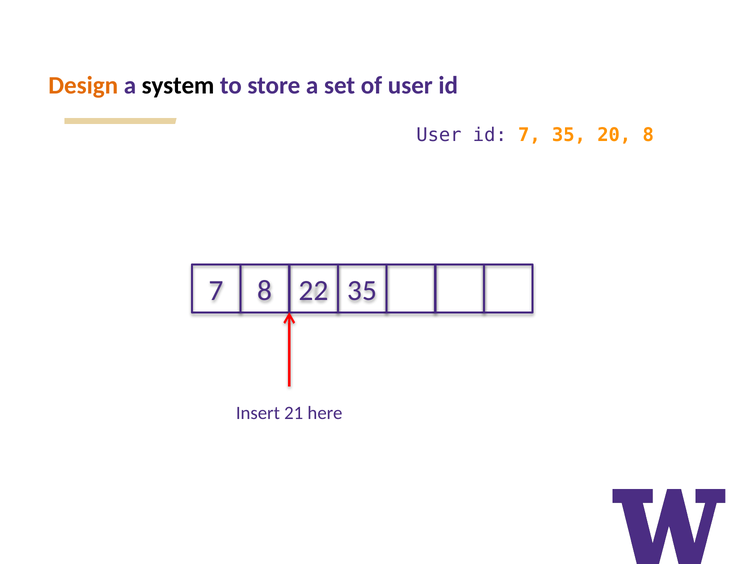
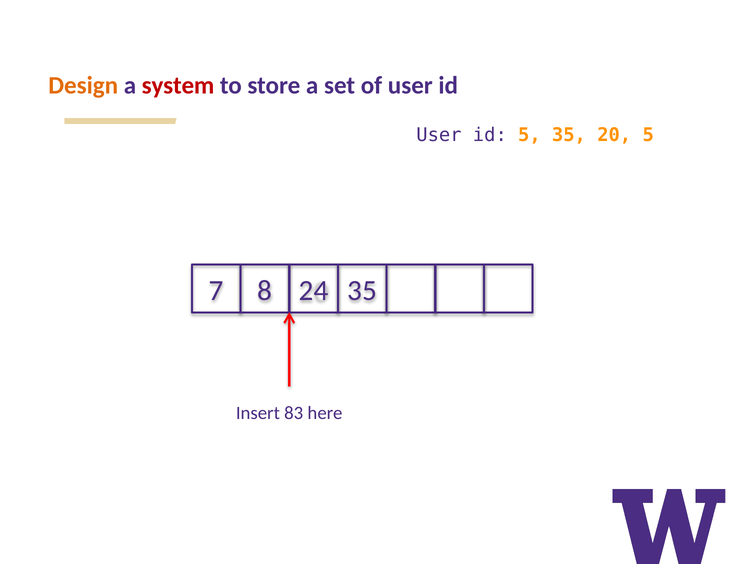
system colour: black -> red (178, 85)
id 7: 7 -> 5 (529, 135)
20 8: 8 -> 5 (648, 135)
22: 22 -> 24 (314, 290)
21: 21 -> 83 (294, 413)
